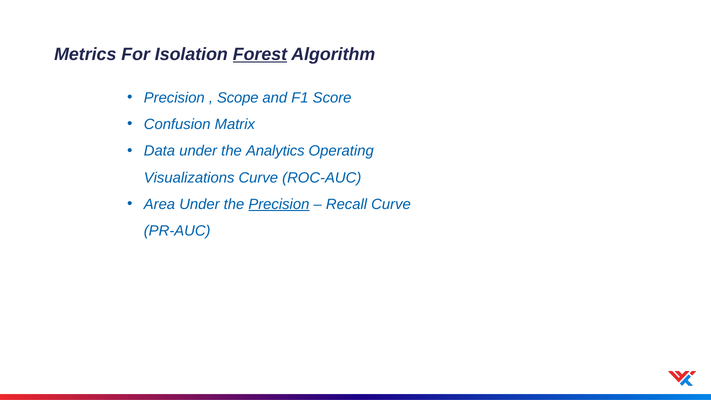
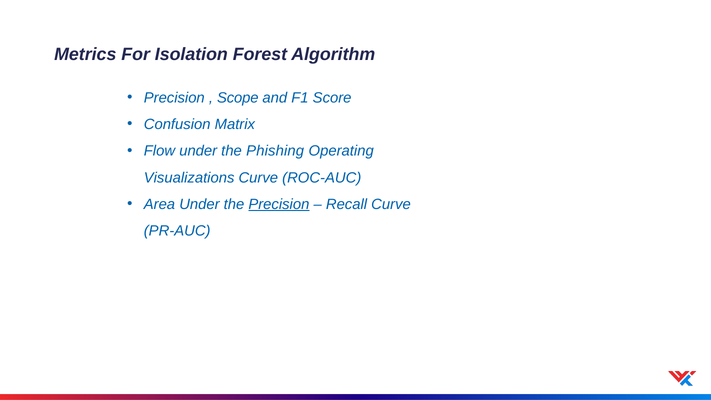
Forest underline: present -> none (260, 54)
Data: Data -> Flow (159, 151)
Analytics: Analytics -> Phishing (275, 151)
